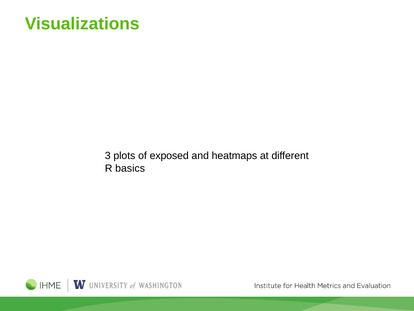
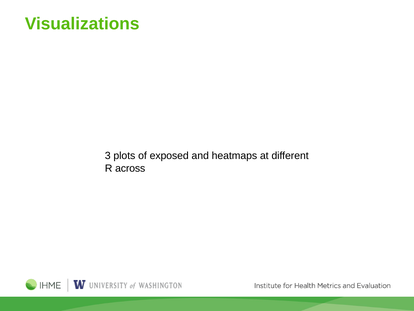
basics: basics -> across (130, 168)
